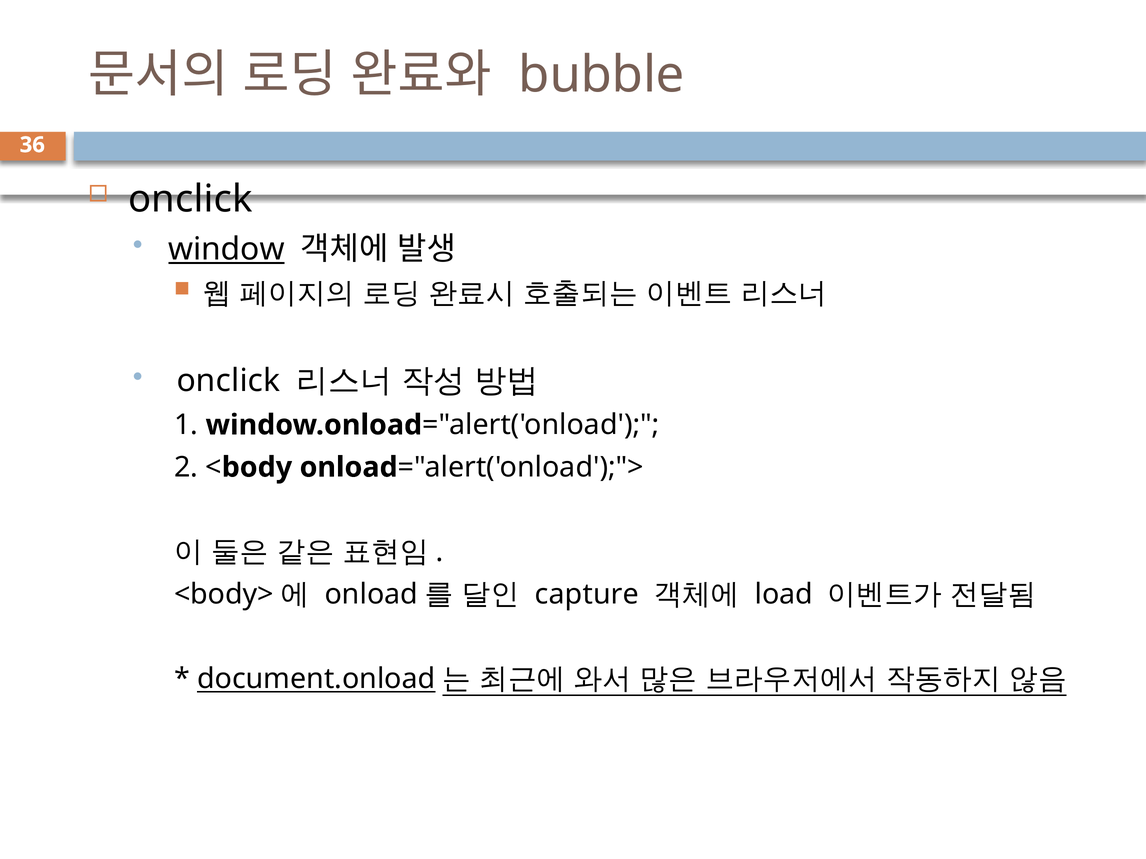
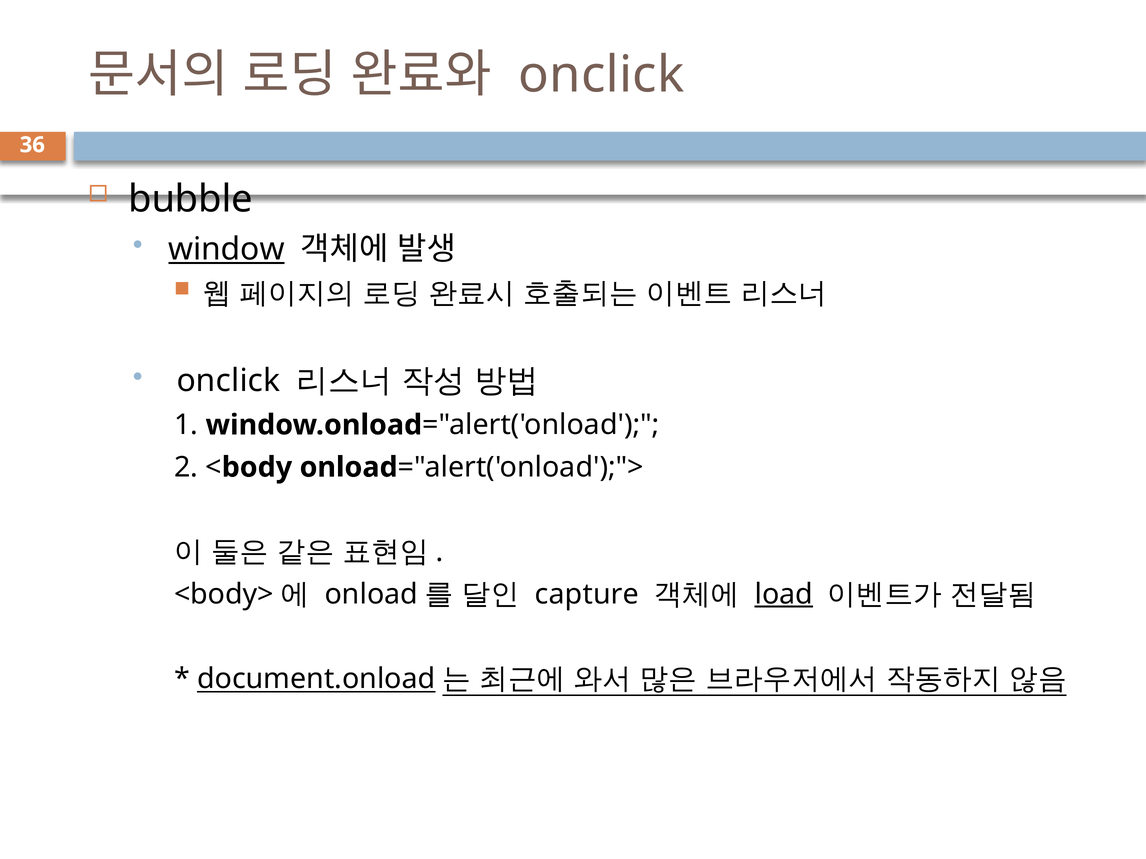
bubble: bubble -> onclick (601, 75)
onclick: onclick -> bubble (191, 199)
load underline: none -> present (784, 594)
